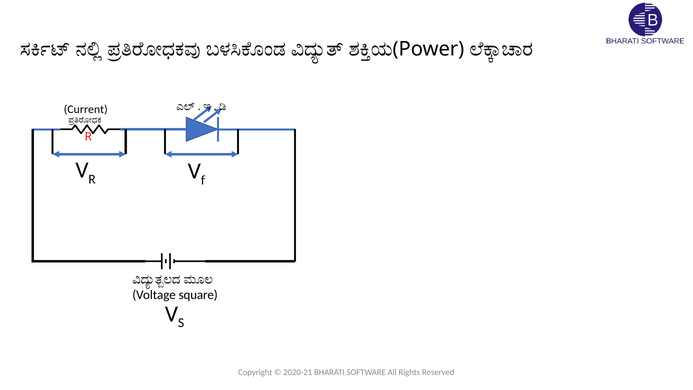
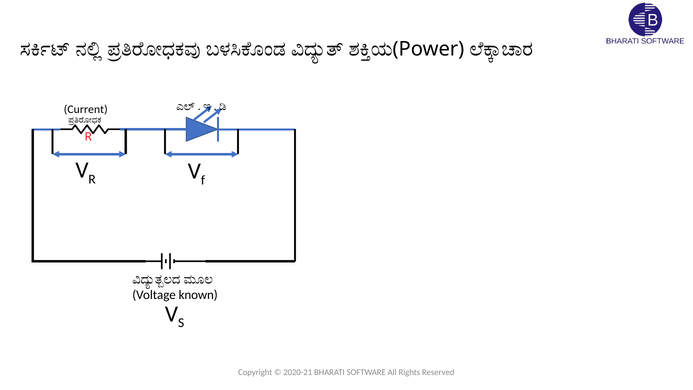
square: square -> known (198, 295)
